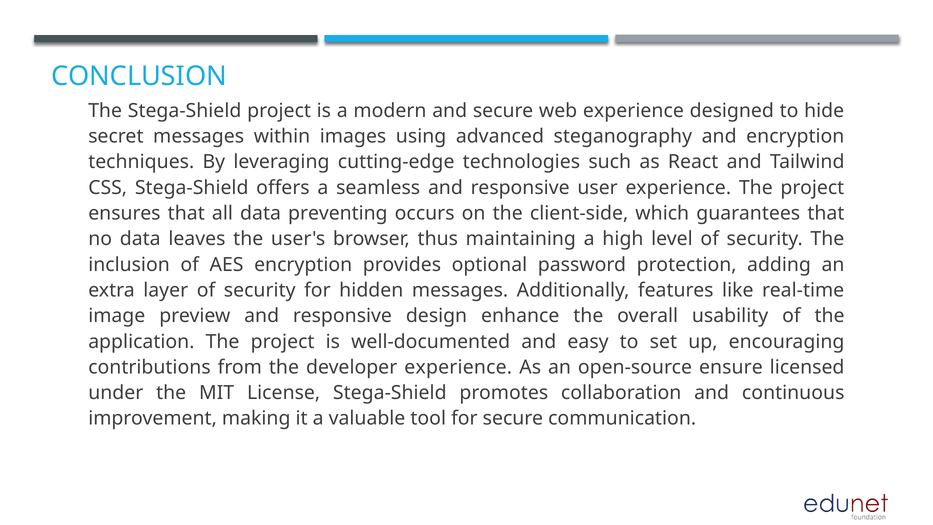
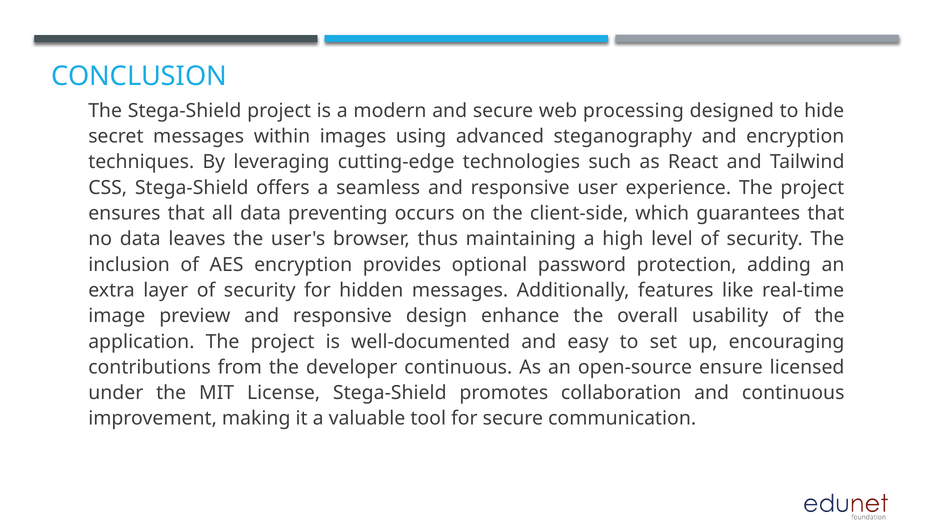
web experience: experience -> processing (633, 111)
developer experience: experience -> continuous (458, 367)
